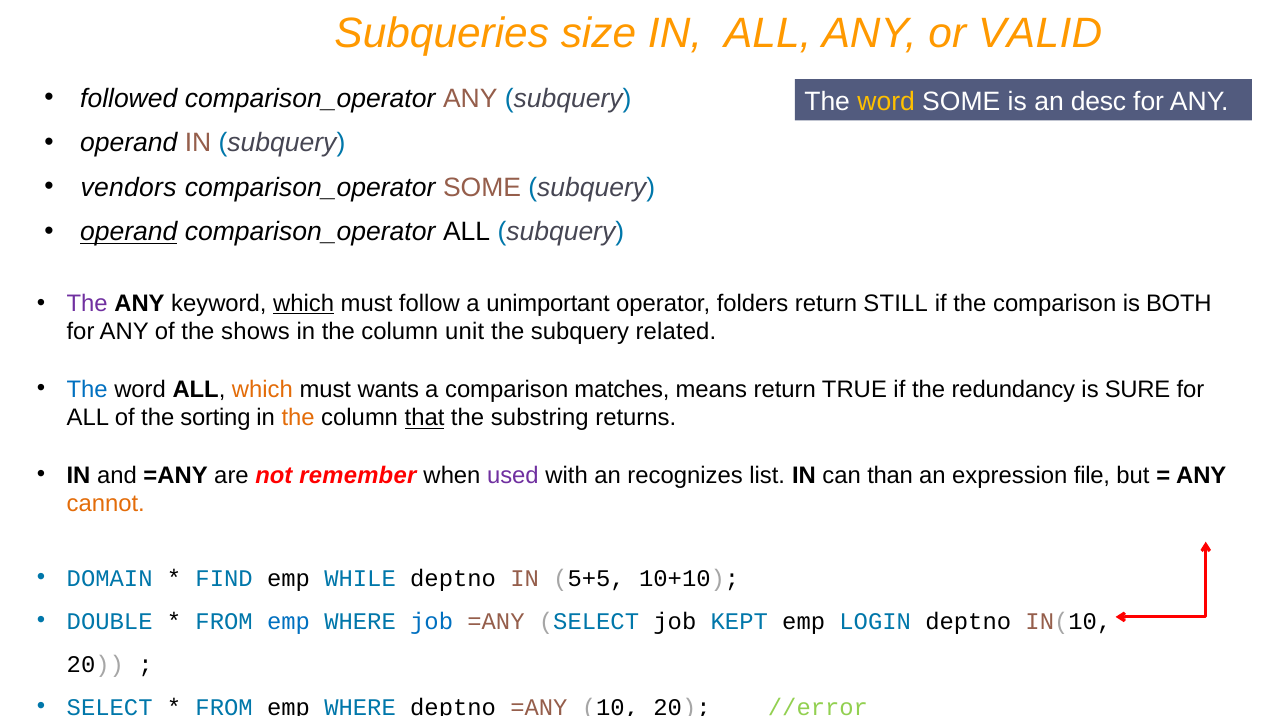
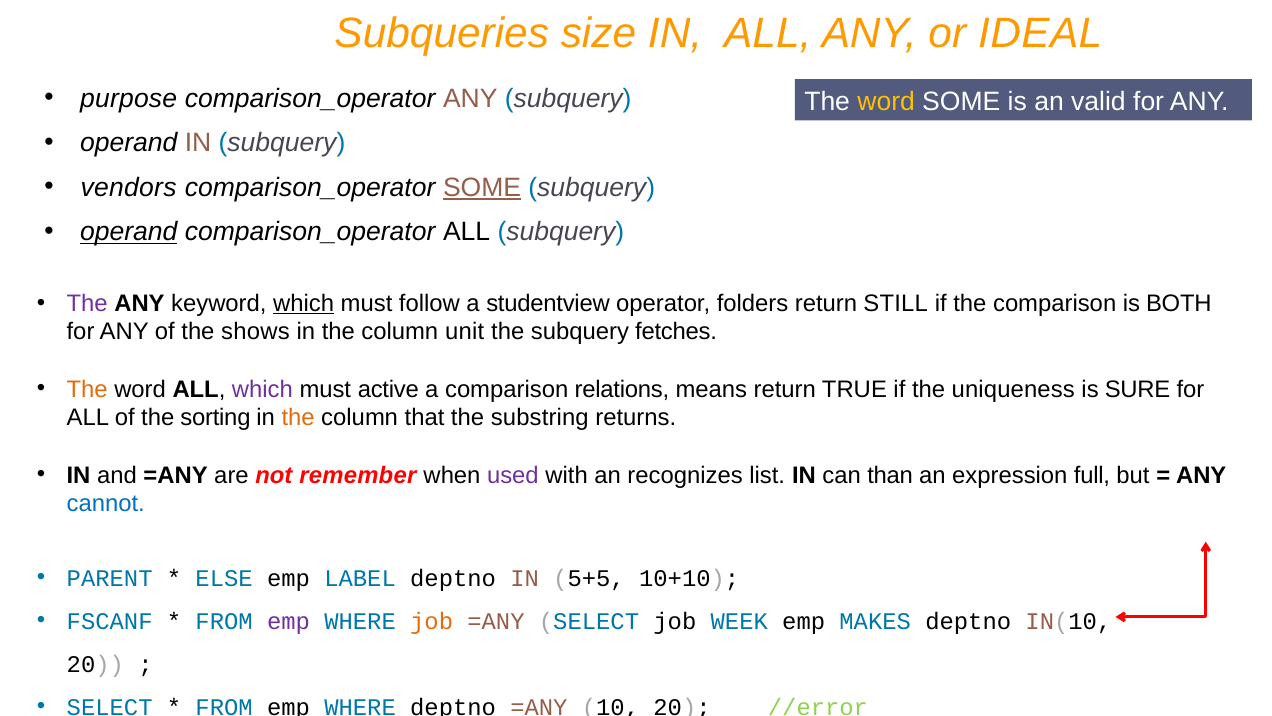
VALID: VALID -> IDEAL (1040, 33)
followed: followed -> purpose (129, 98)
desc: desc -> valid (1098, 102)
SOME underline: none -> present (482, 187)
unimportant: unimportant -> studentview (548, 303)
related: related -> fetches (676, 332)
The colour: blue -> orange (87, 389)
which colour: orange -> purple (262, 389)
wants: wants -> active (388, 389)
matches: matches -> relations (622, 389)
redundancy: redundancy -> uniqueness (1013, 389)
that underline: present -> none (425, 418)
file: file -> full (1092, 475)
cannot colour: orange -> blue (106, 504)
DOMAIN: DOMAIN -> PARENT (110, 578)
FIND: FIND -> ELSE (224, 578)
WHILE: WHILE -> LABEL (360, 578)
DOUBLE: DOUBLE -> FSCANF (110, 621)
emp colour: blue -> purple (289, 621)
job colour: blue -> orange (432, 621)
KEPT: KEPT -> WEEK (739, 621)
LOGIN: LOGIN -> MAKES (875, 621)
